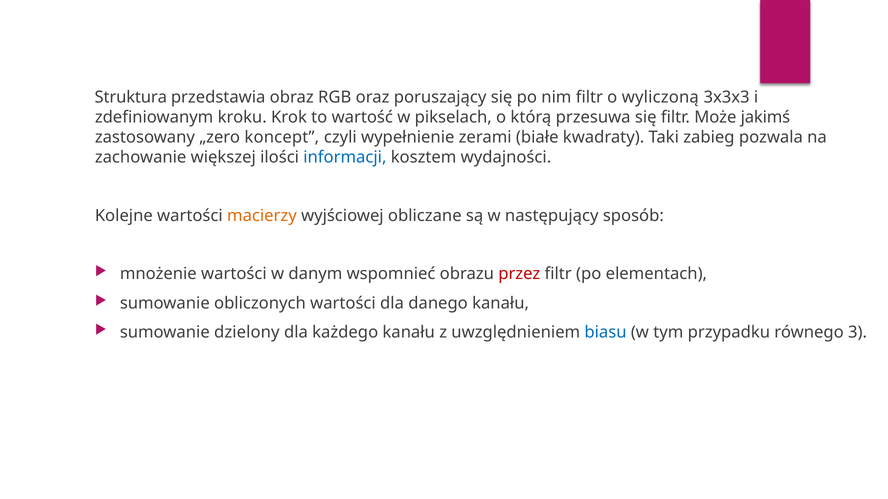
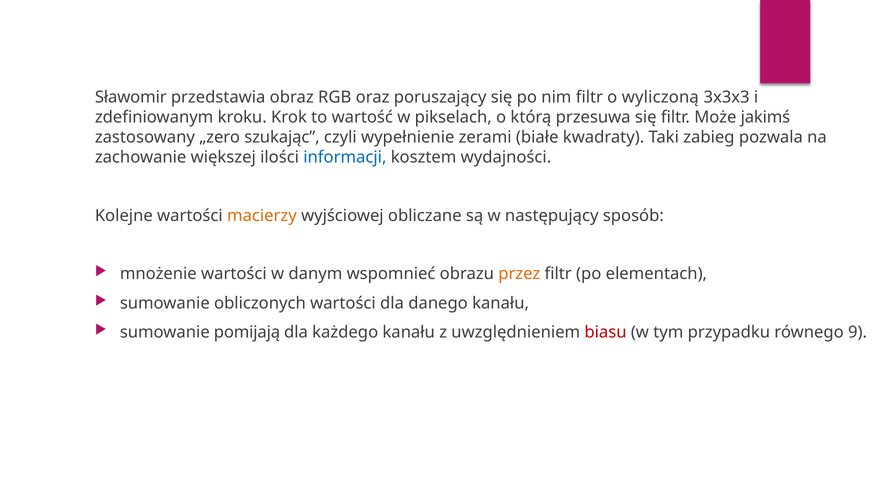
Struktura: Struktura -> Sławomir (131, 97)
koncept: koncept -> szukając (282, 137)
przez colour: red -> orange (519, 274)
dzielony: dzielony -> pomijają (247, 333)
biasu colour: blue -> red (605, 333)
3: 3 -> 9 (857, 333)
